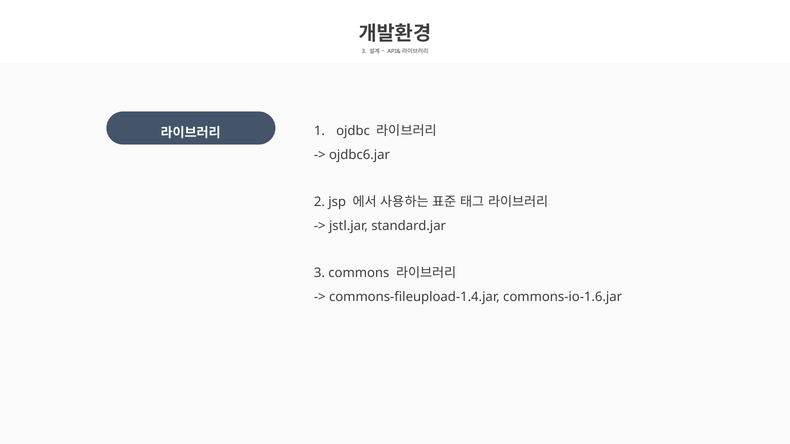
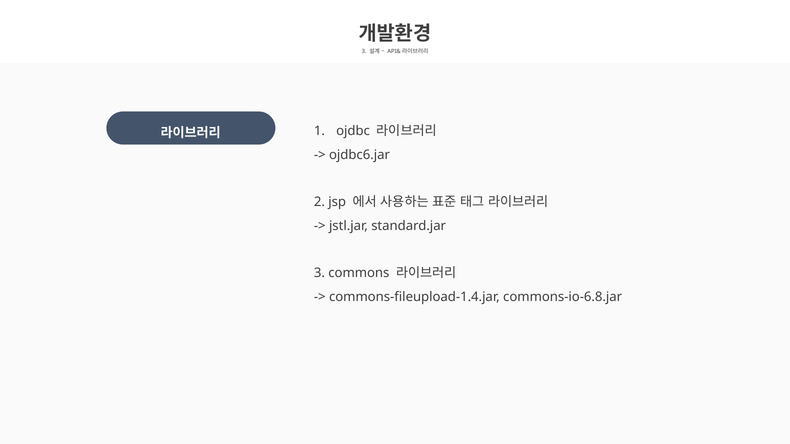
commons-io-1.6.jar: commons-io-1.6.jar -> commons-io-6.8.jar (563, 297)
